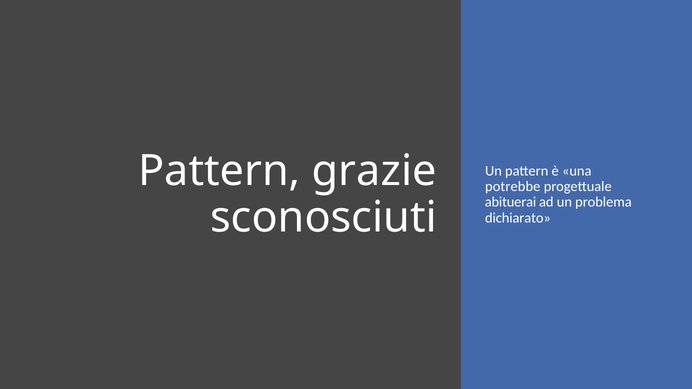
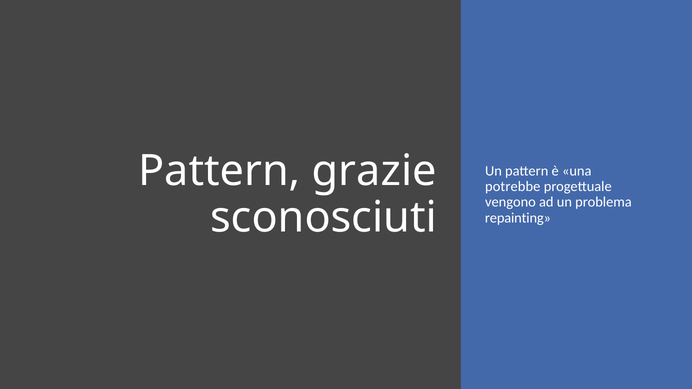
abituerai: abituerai -> vengono (510, 202)
dichiarato: dichiarato -> repainting (518, 218)
